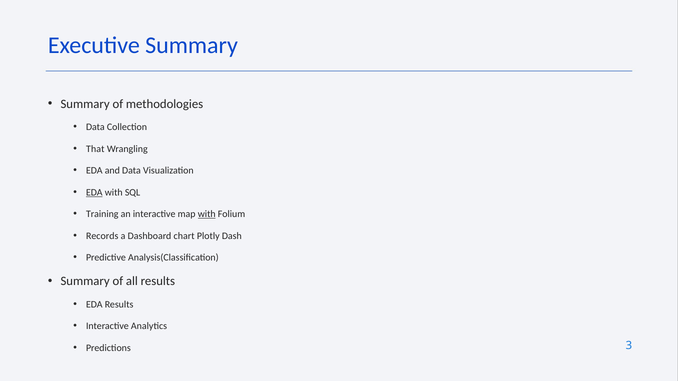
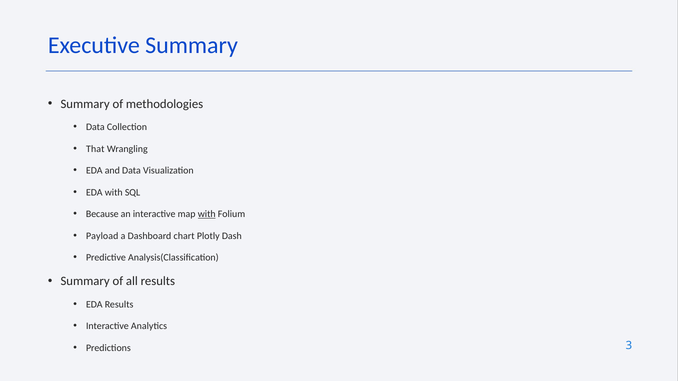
EDA underline: present -> none (94, 193)
Training: Training -> Because (102, 214)
Records: Records -> Payload (102, 236)
